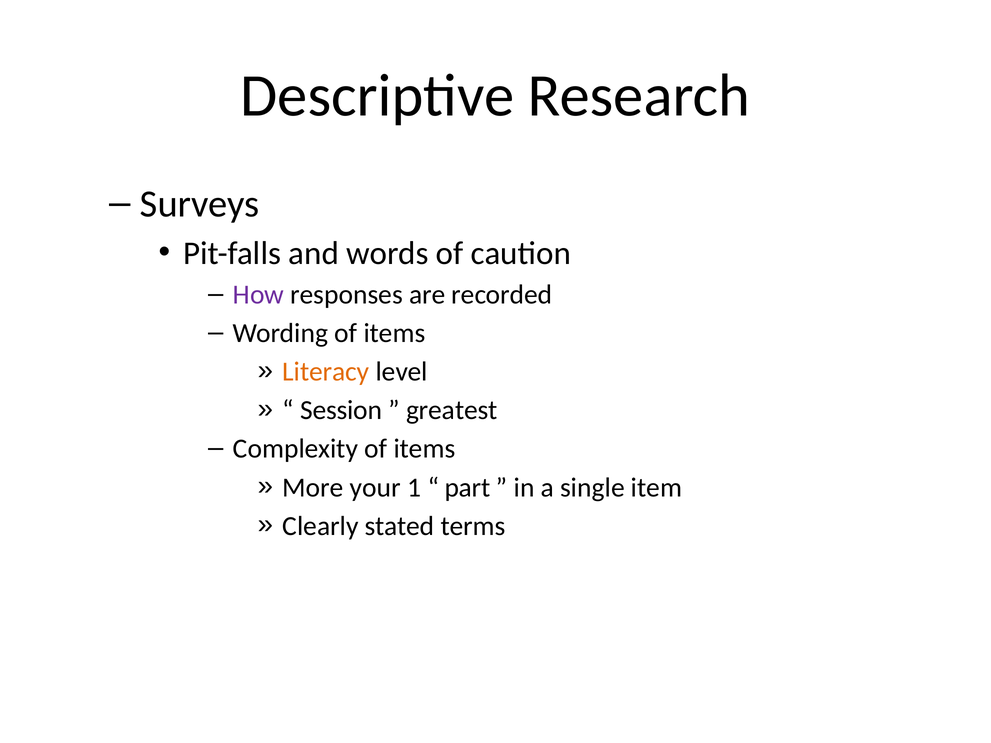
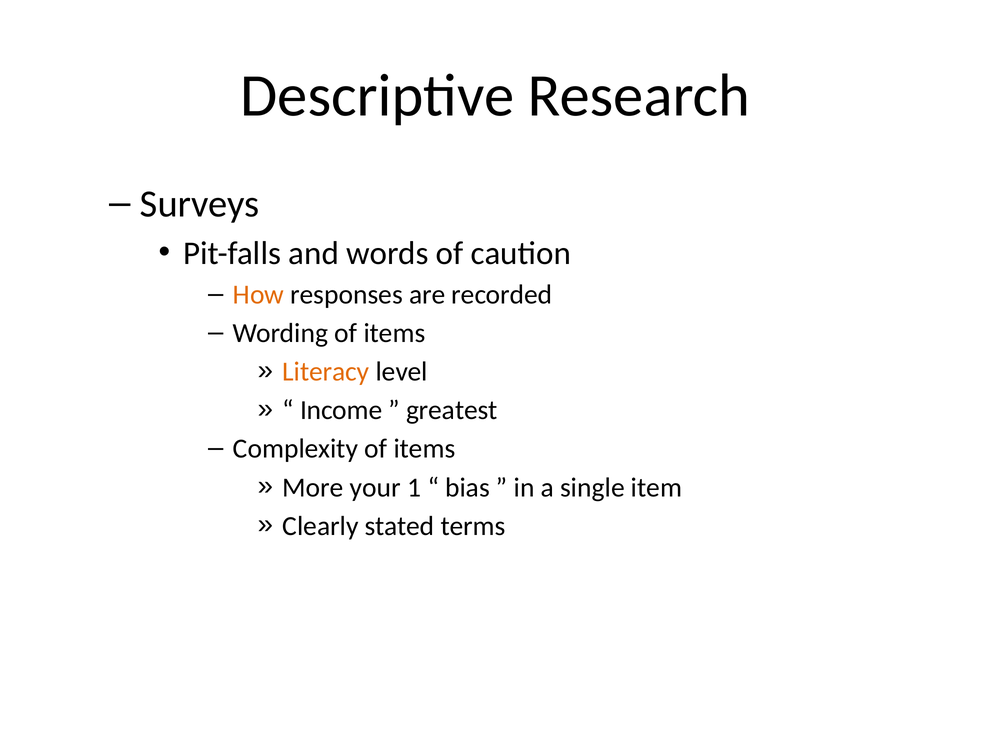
How colour: purple -> orange (259, 295)
Session: Session -> Income (341, 410)
part: part -> bias (467, 488)
